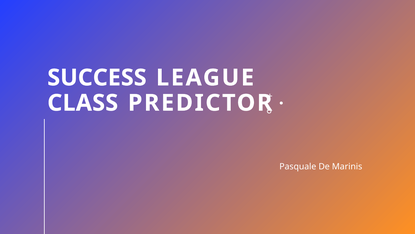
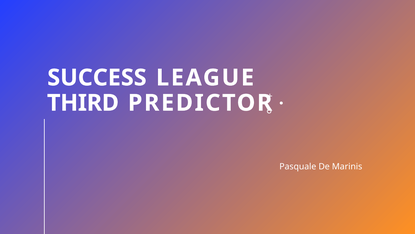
CLASS: CLASS -> THIRD (83, 103)
